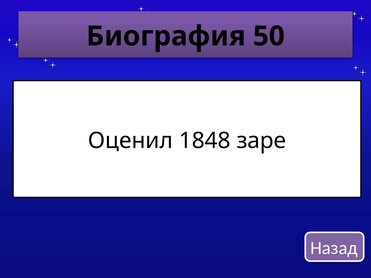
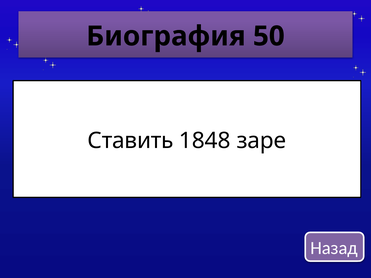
Оценил: Оценил -> Ставить (131, 141)
